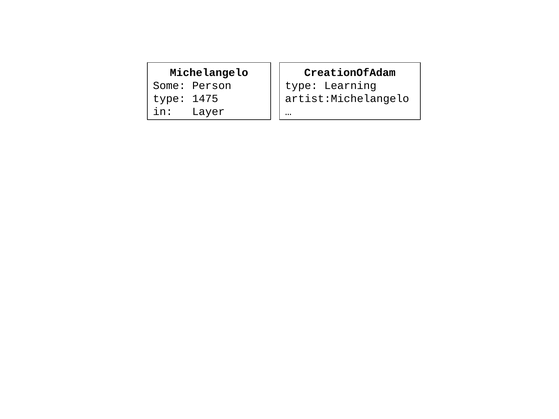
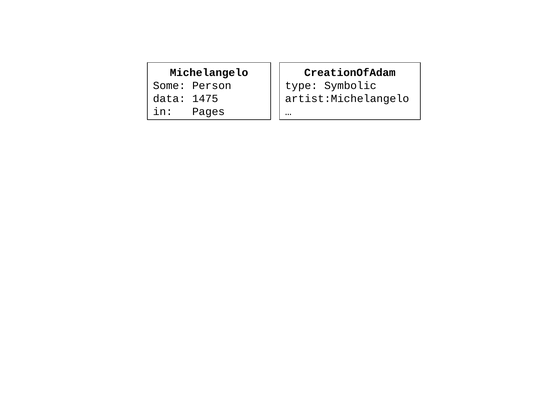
Learning: Learning -> Symbolic (350, 86)
type: type -> data (169, 99)
Layer: Layer -> Pages (209, 112)
